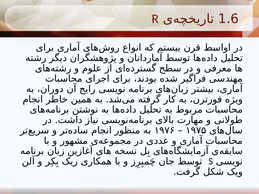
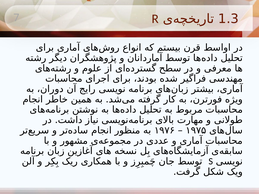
1.6: 1.6 -> 1.3 (228, 19)
